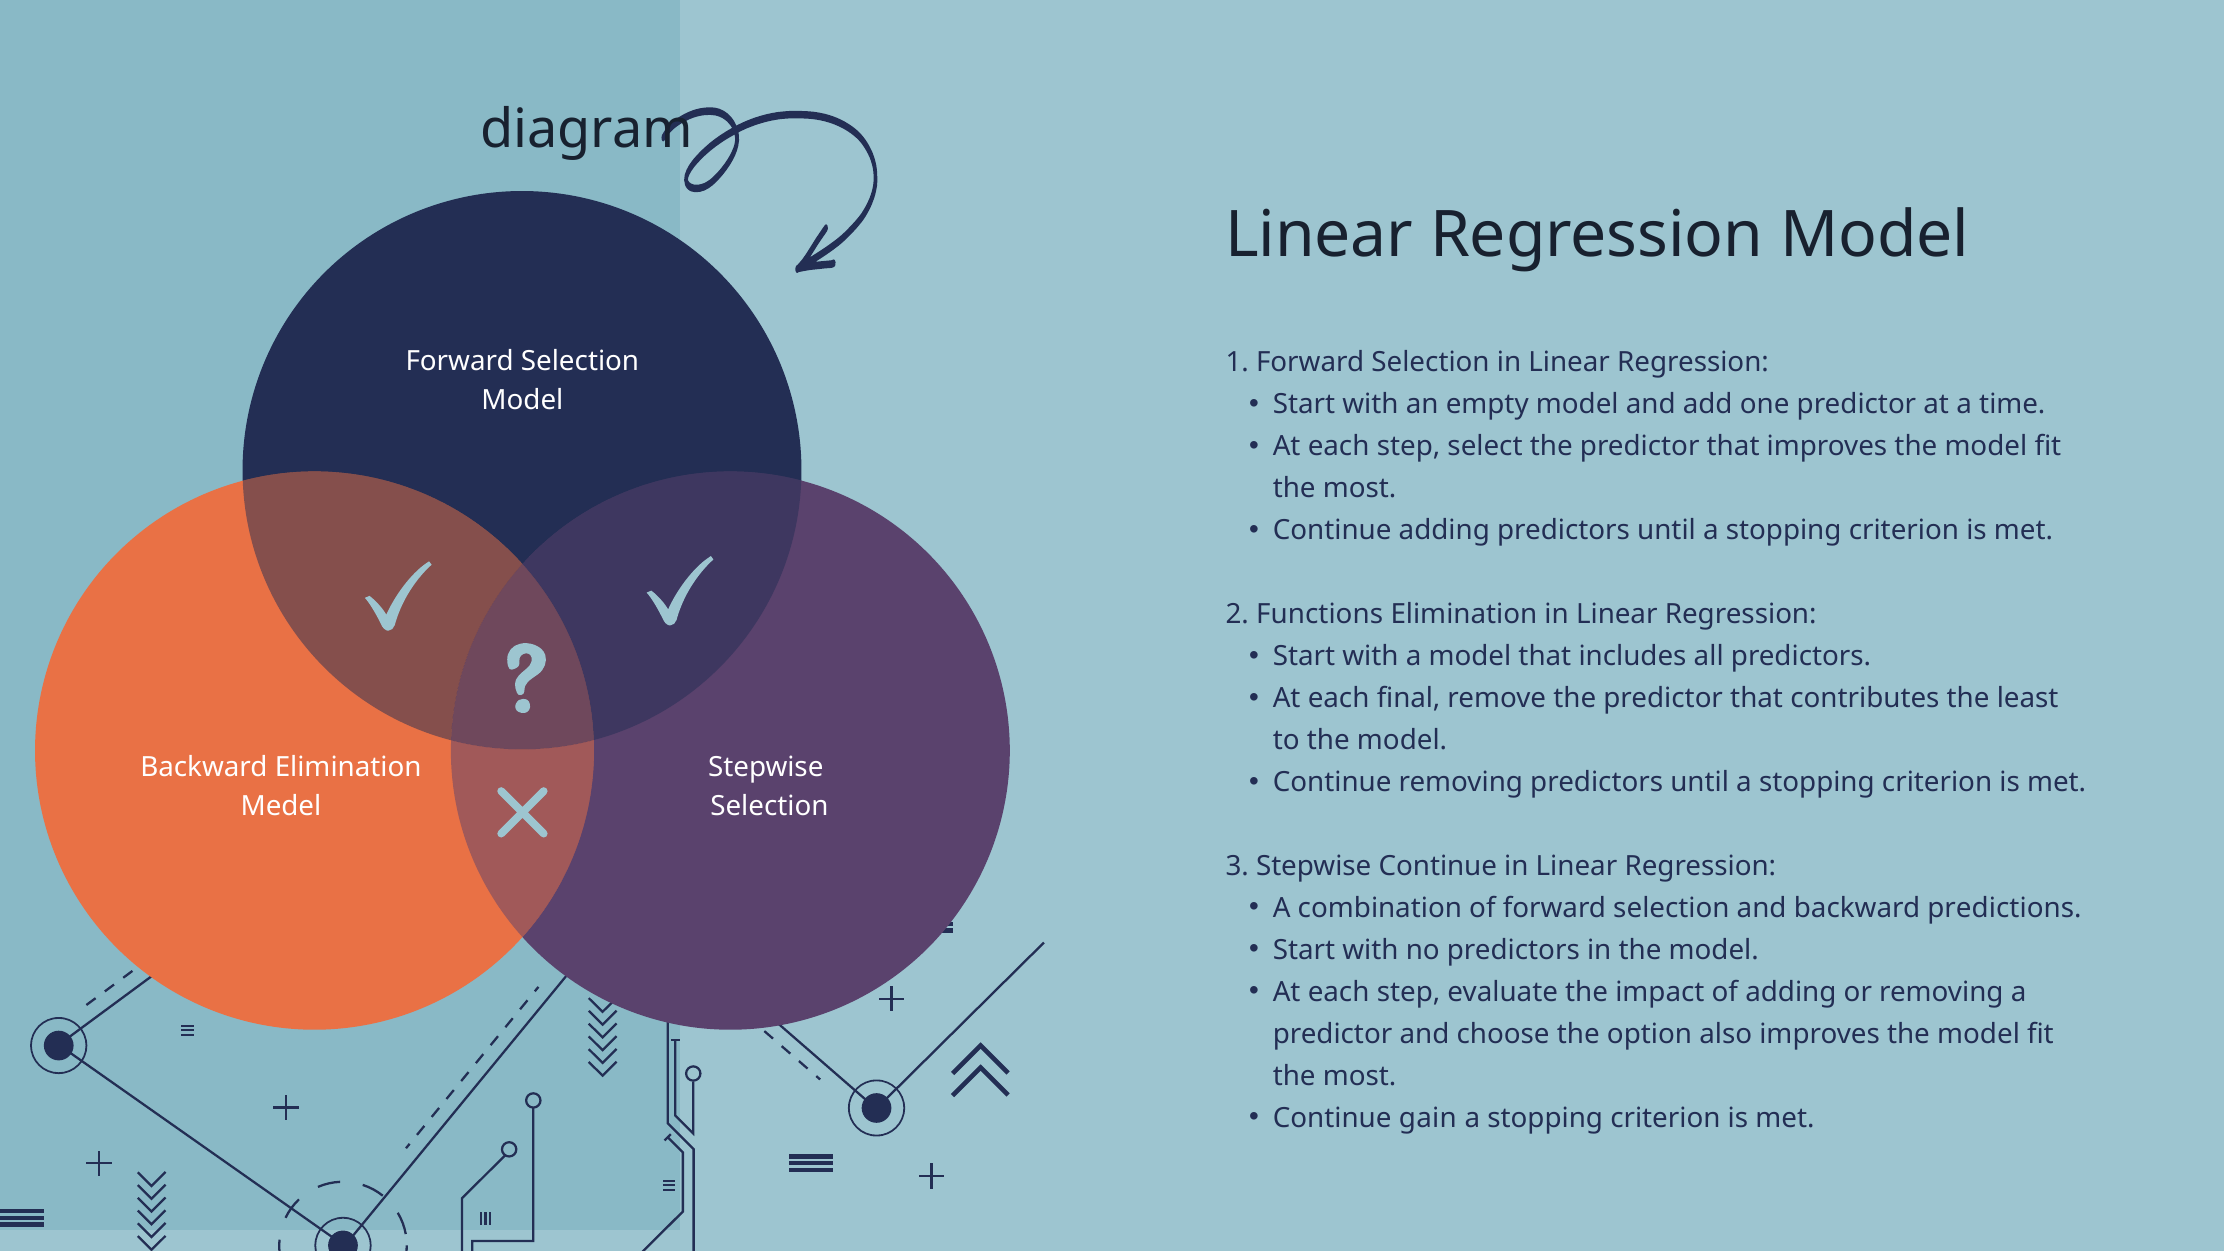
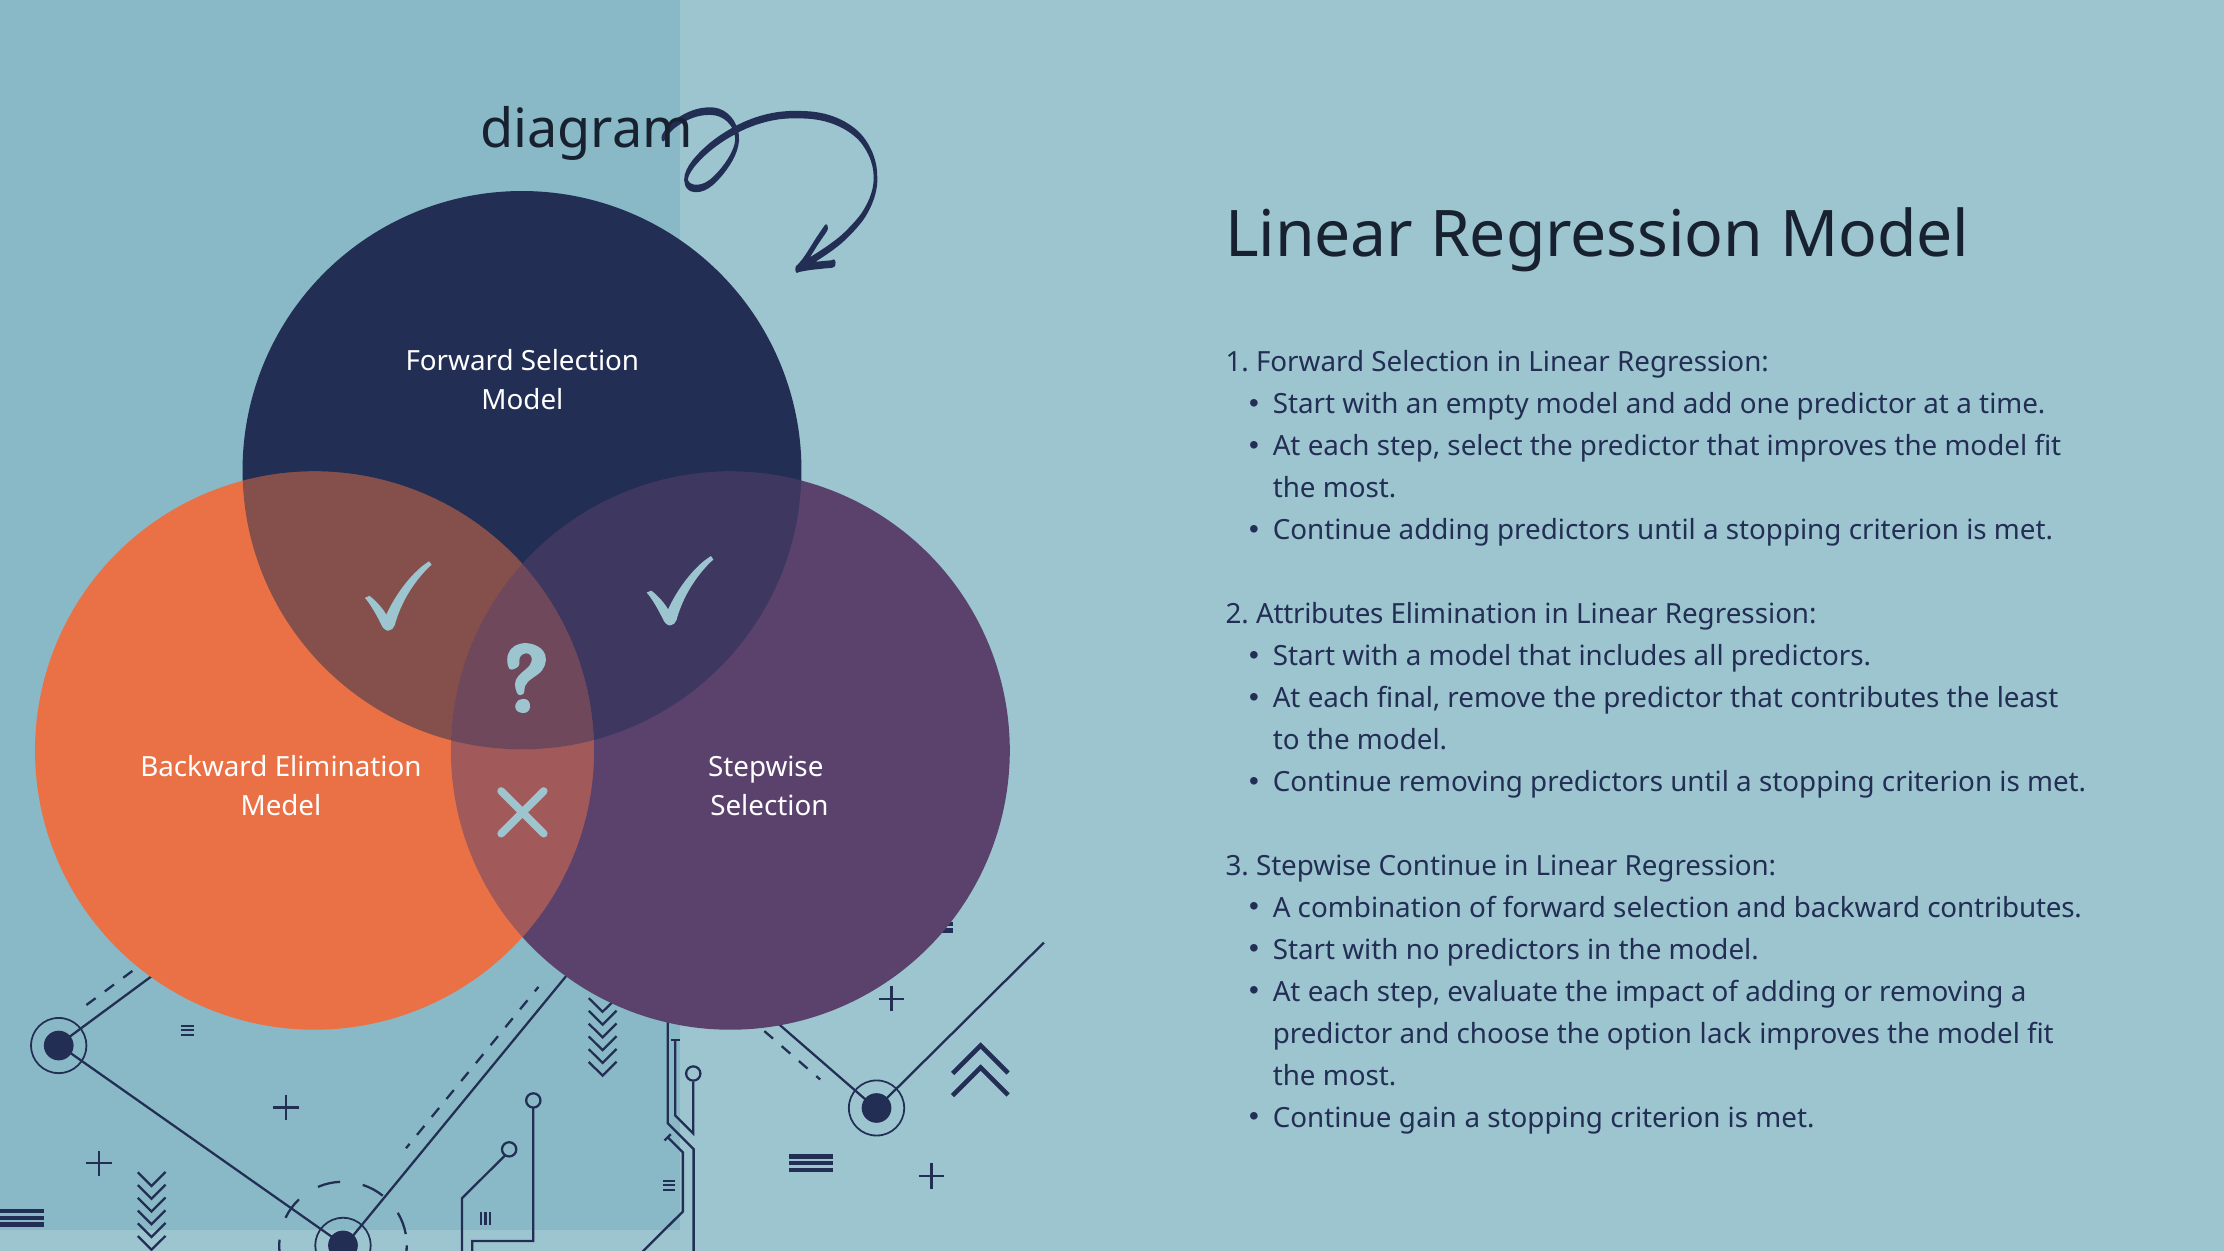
Functions: Functions -> Attributes (1320, 614)
backward predictions: predictions -> contributes (2005, 908)
also: also -> lack (1726, 1034)
